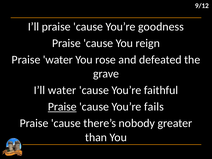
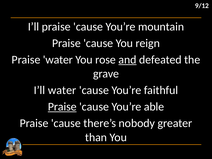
goodness: goodness -> mountain (161, 27)
and underline: none -> present (127, 60)
fails: fails -> able (154, 107)
